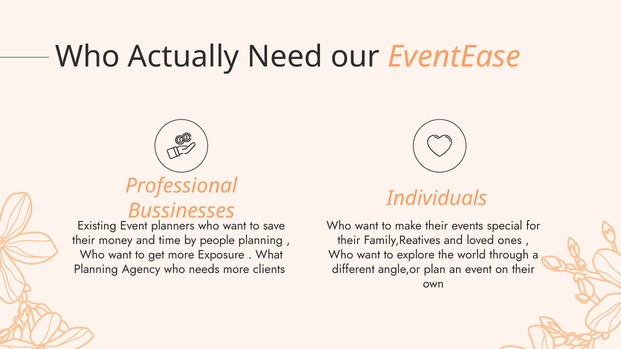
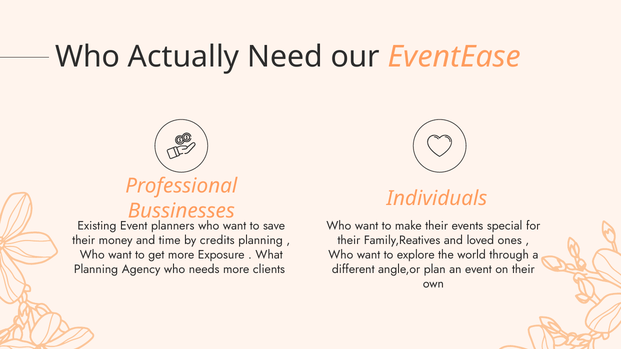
people: people -> credits (217, 241)
